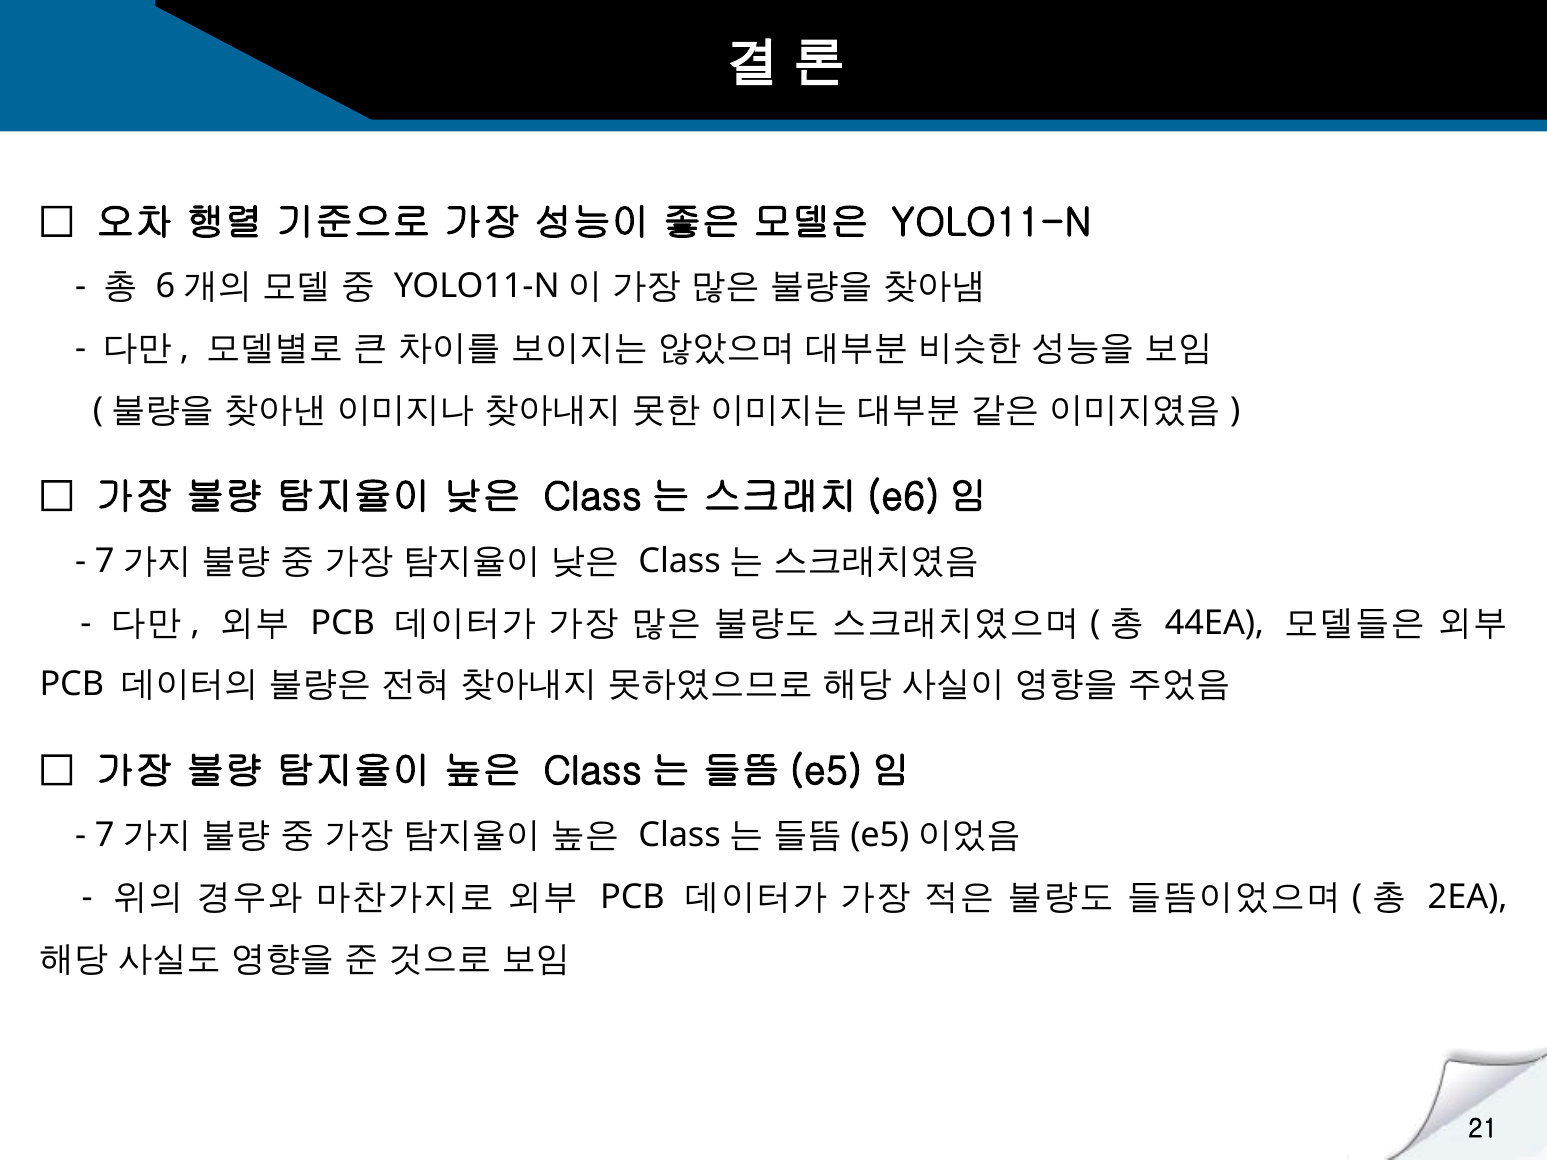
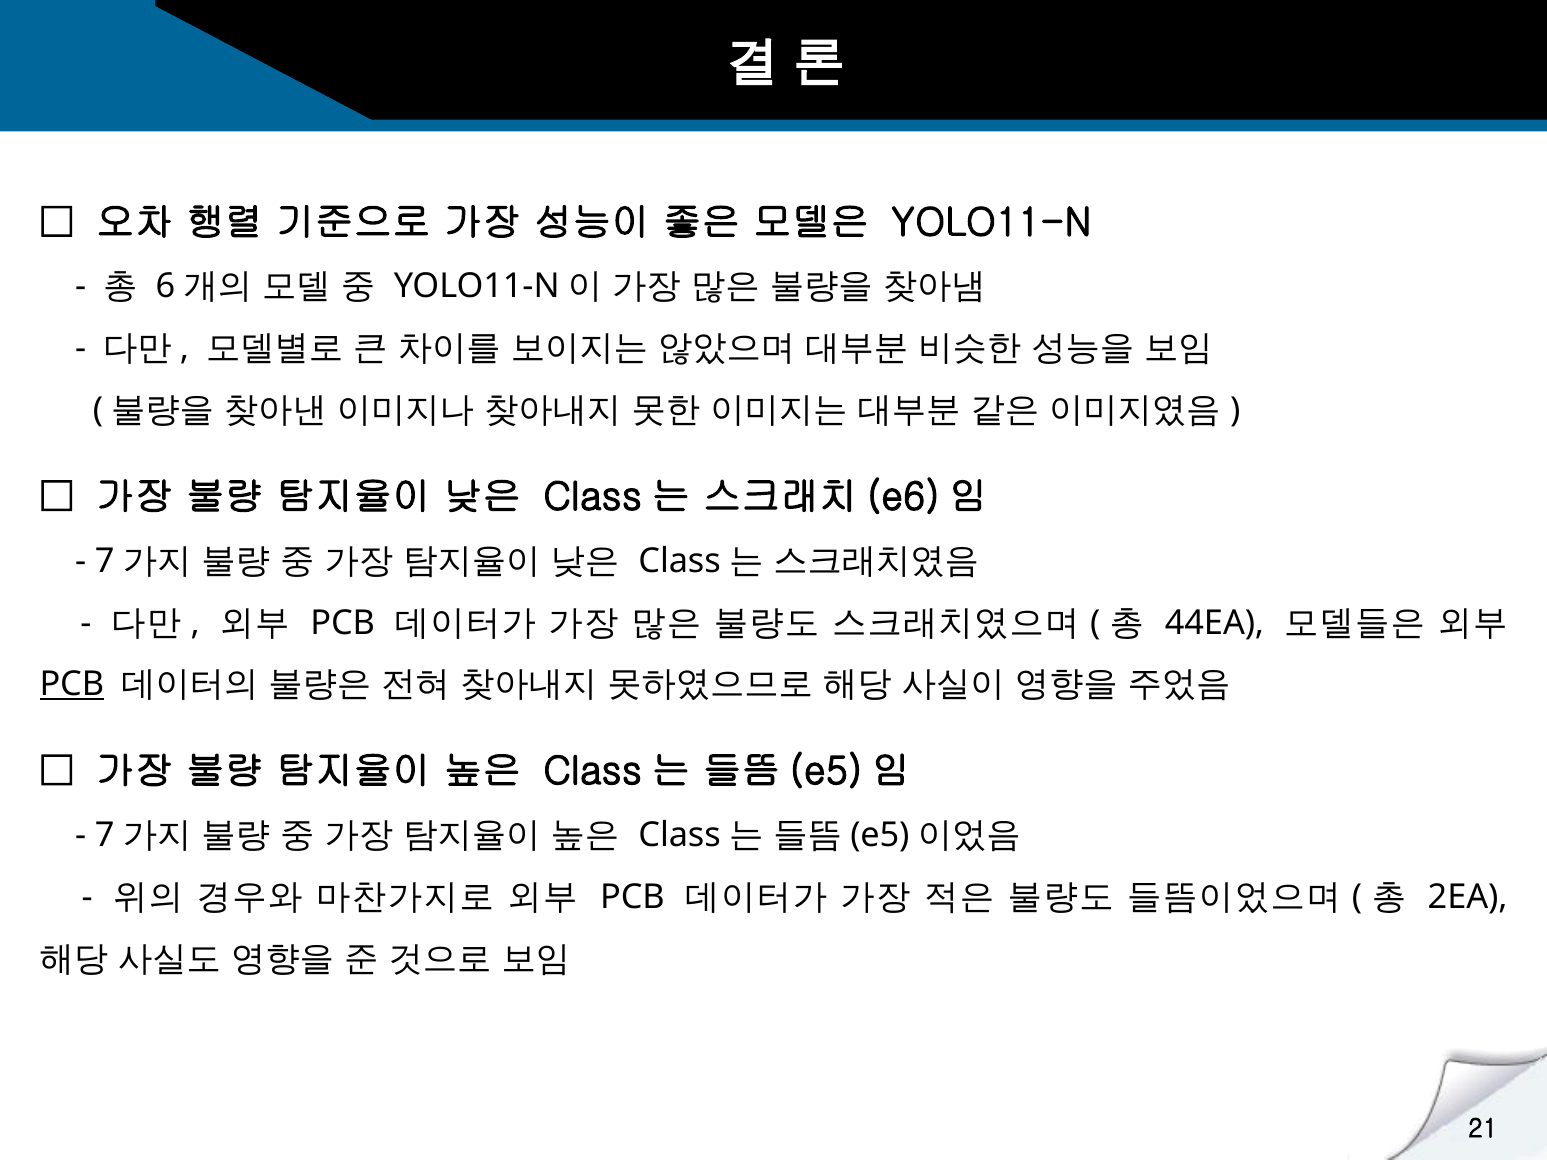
PCB underline: none -> present (72, 685)
